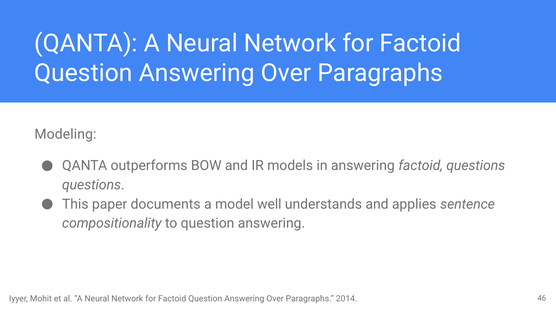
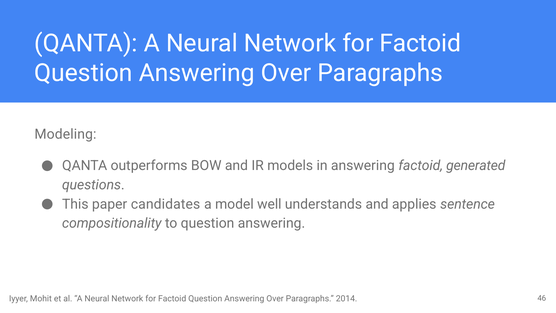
factoid questions: questions -> generated (476, 166)
documents: documents -> candidates (166, 204)
